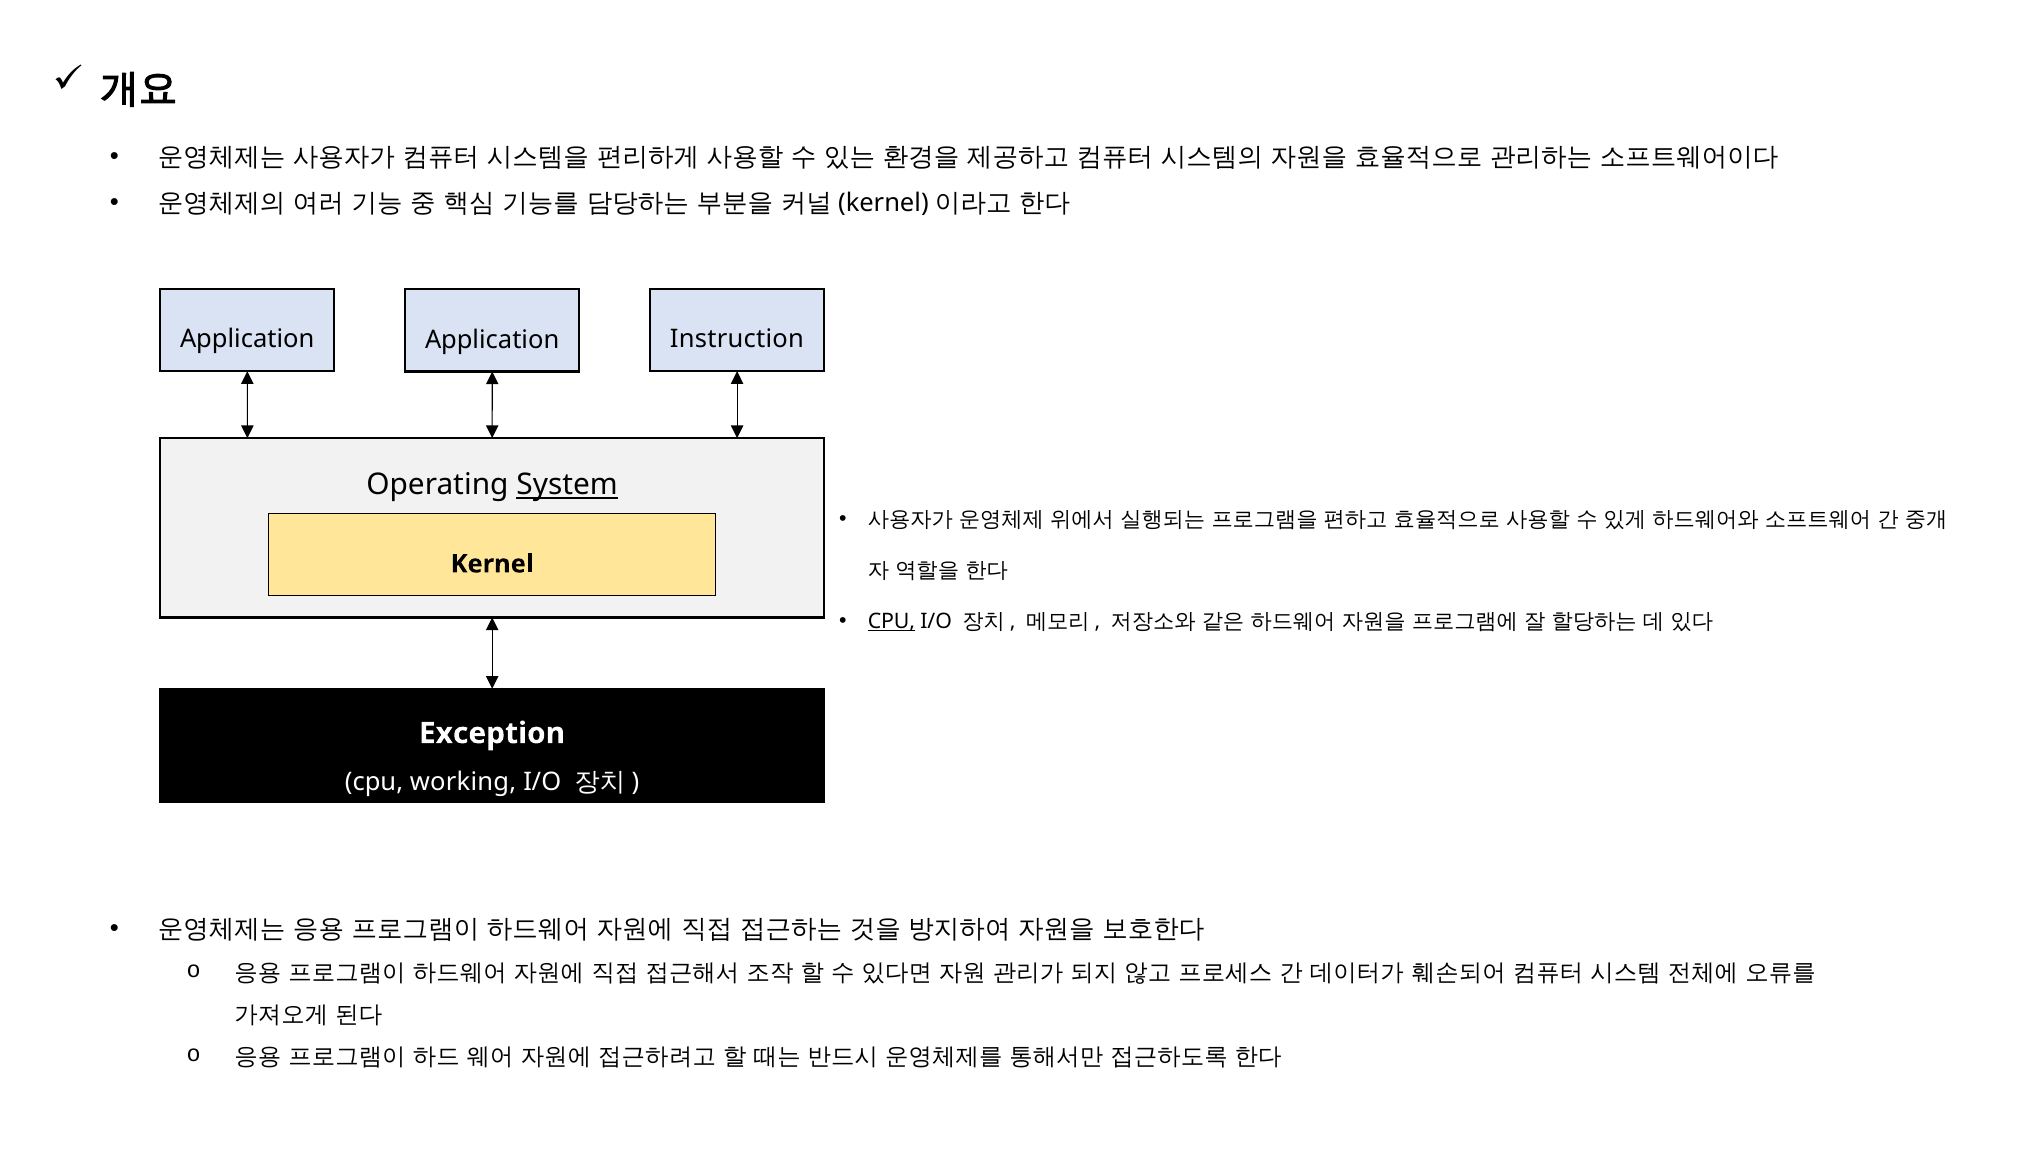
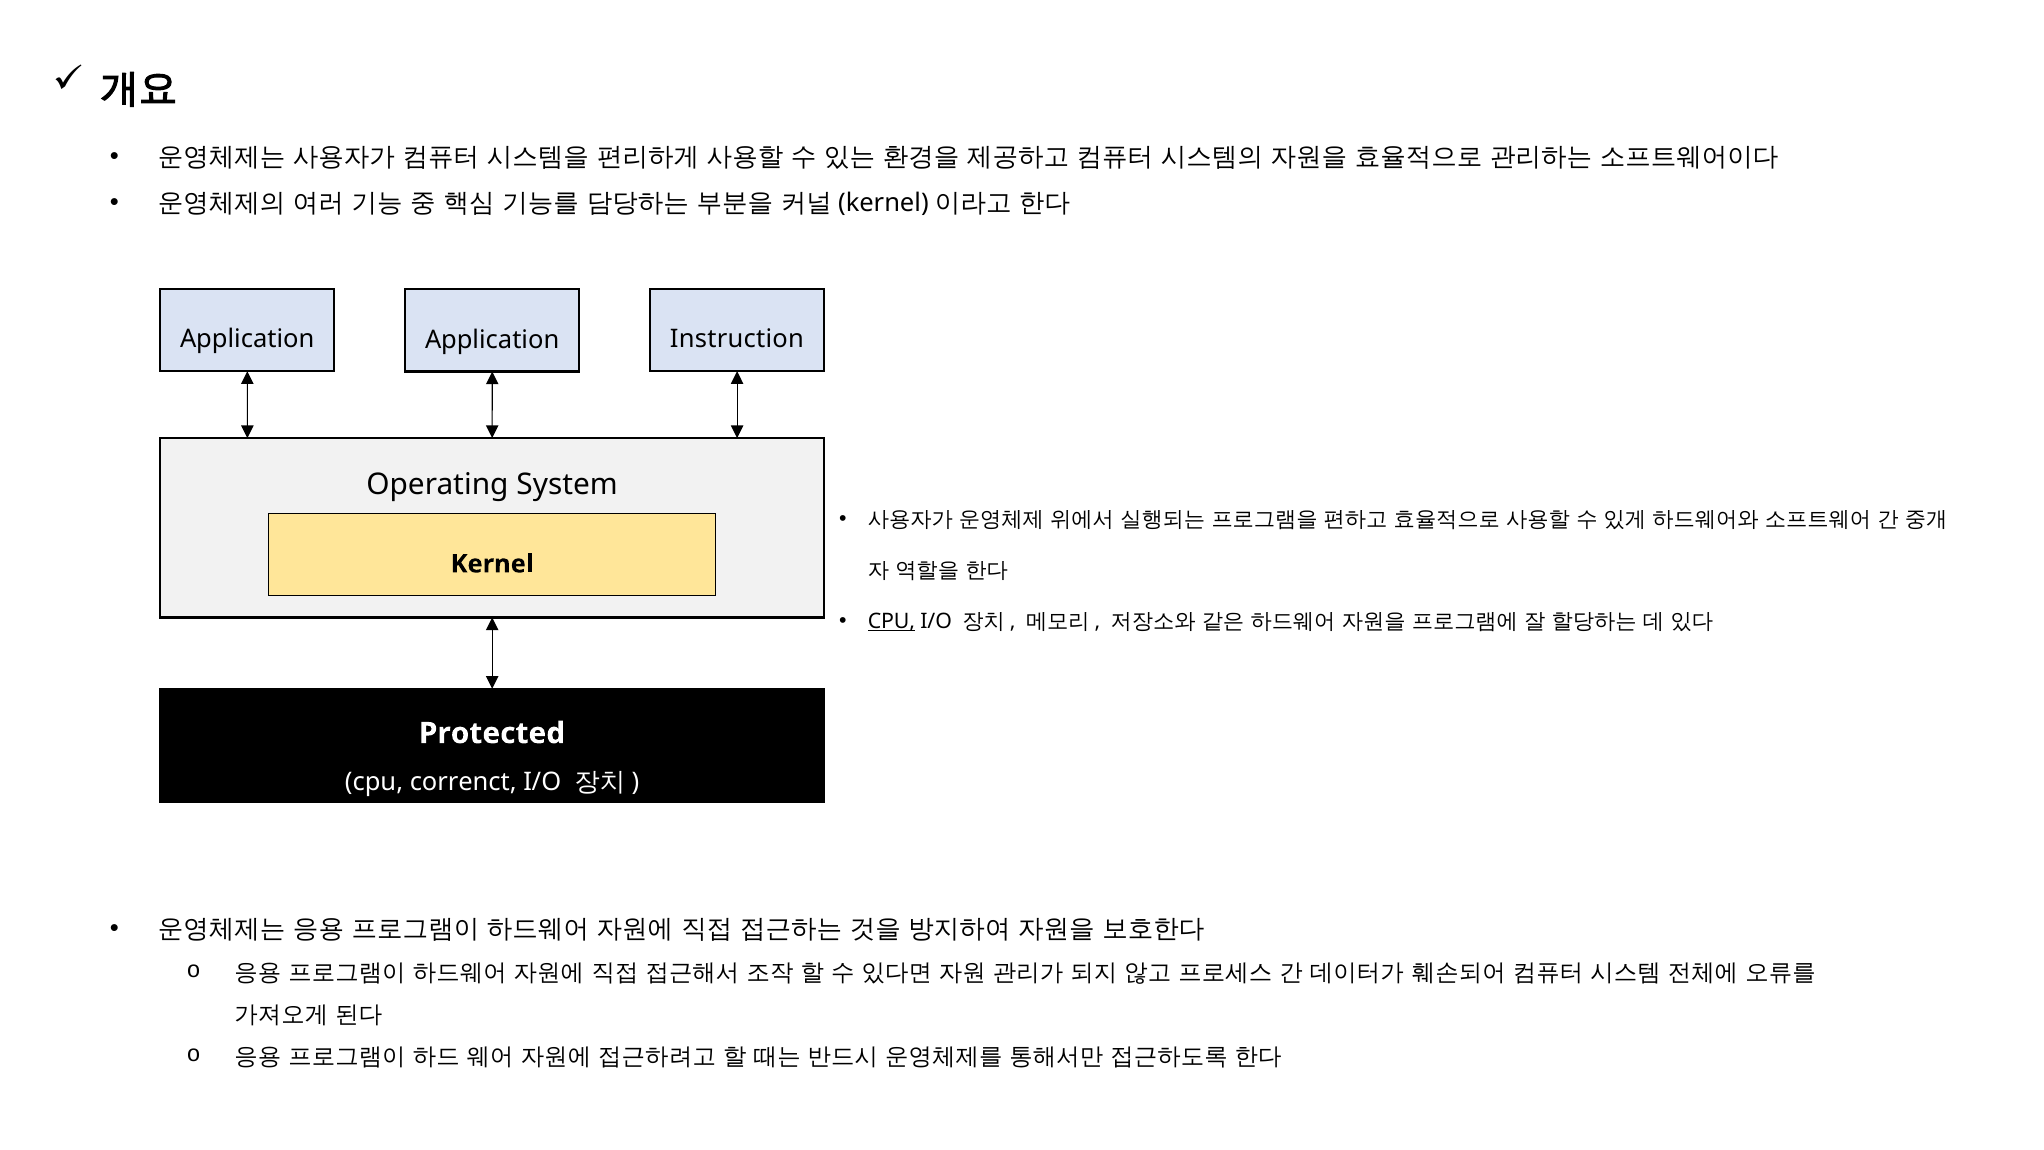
System underline: present -> none (567, 485)
Exception: Exception -> Protected (492, 733)
working: working -> correnct (463, 781)
